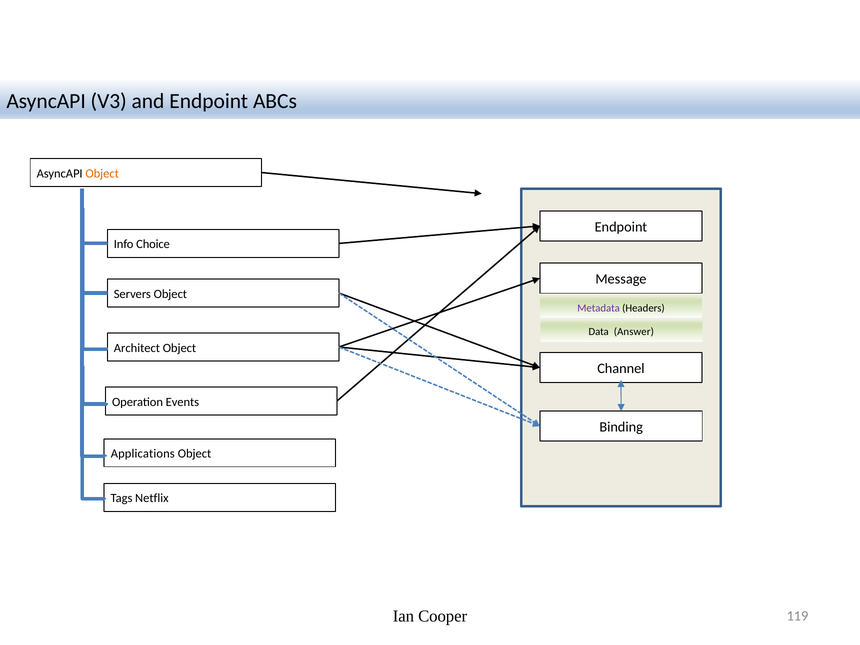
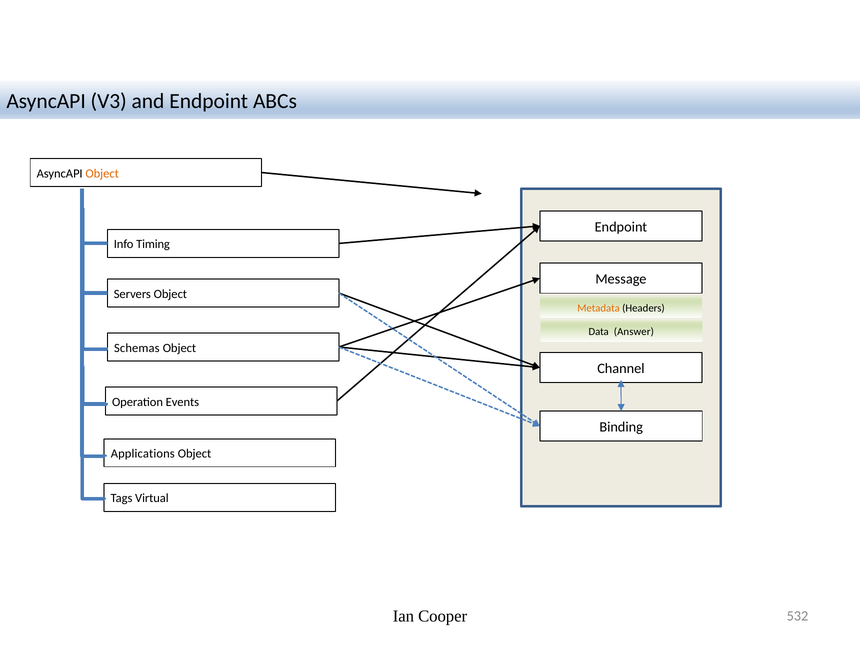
Choice: Choice -> Timing (153, 244)
Metadata colour: purple -> orange (599, 308)
Architect: Architect -> Schemas (137, 348)
Netflix: Netflix -> Virtual (152, 498)
119: 119 -> 532 (797, 616)
